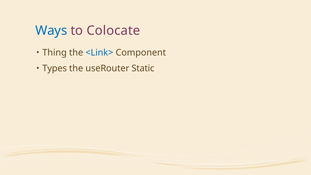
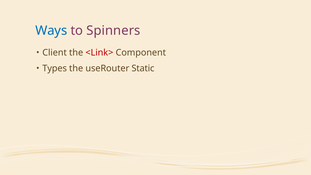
Colocate: Colocate -> Spinners (113, 31)
Thing: Thing -> Client (55, 53)
<Link> colour: blue -> red (99, 53)
